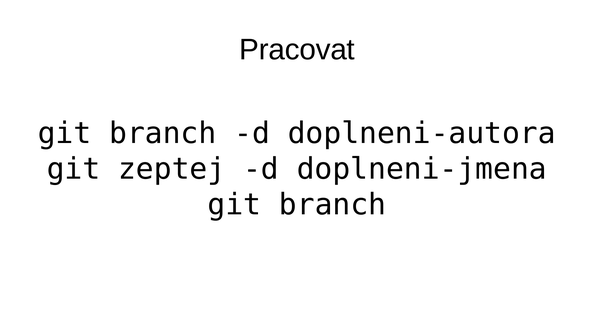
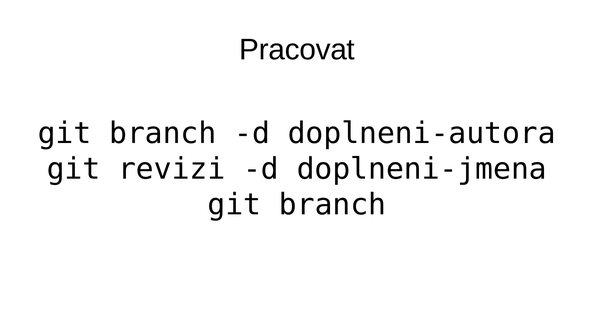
zeptej: zeptej -> revizi (172, 169)
